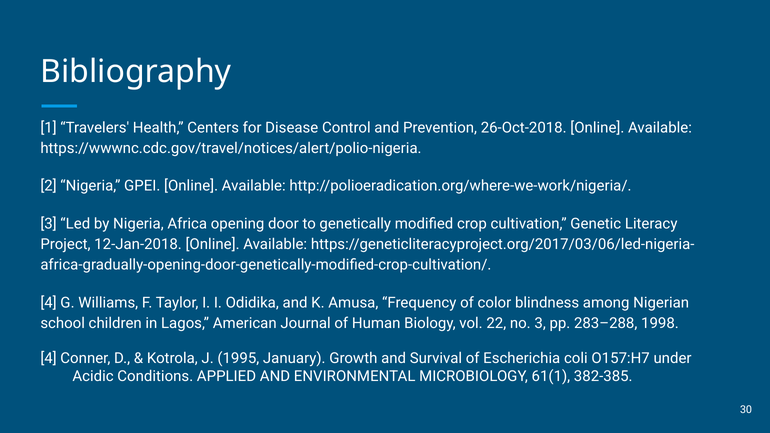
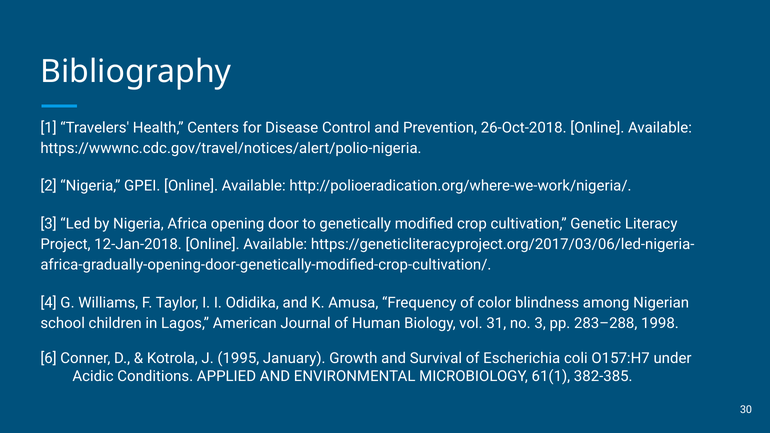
22: 22 -> 31 (496, 323)
4: 4 -> 6 (49, 359)
